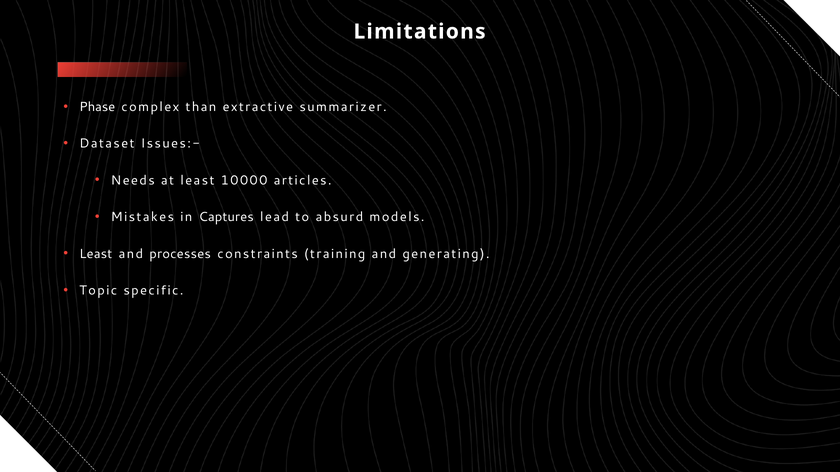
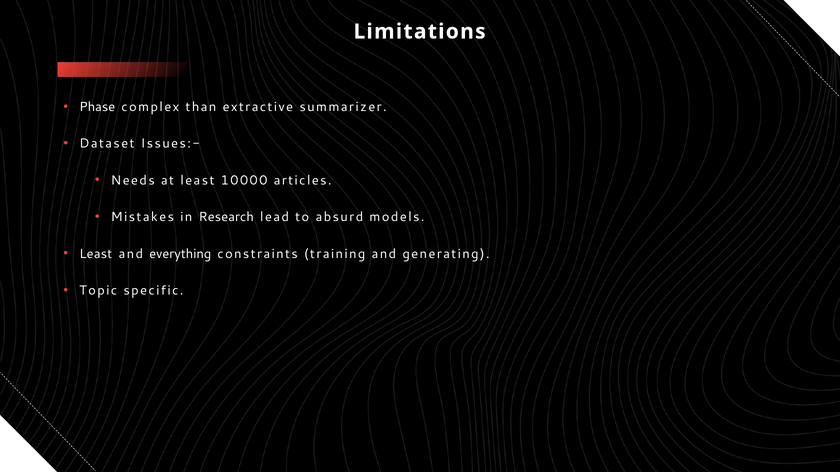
Captures: Captures -> Research (226, 217)
processes: processes -> everything (180, 254)
